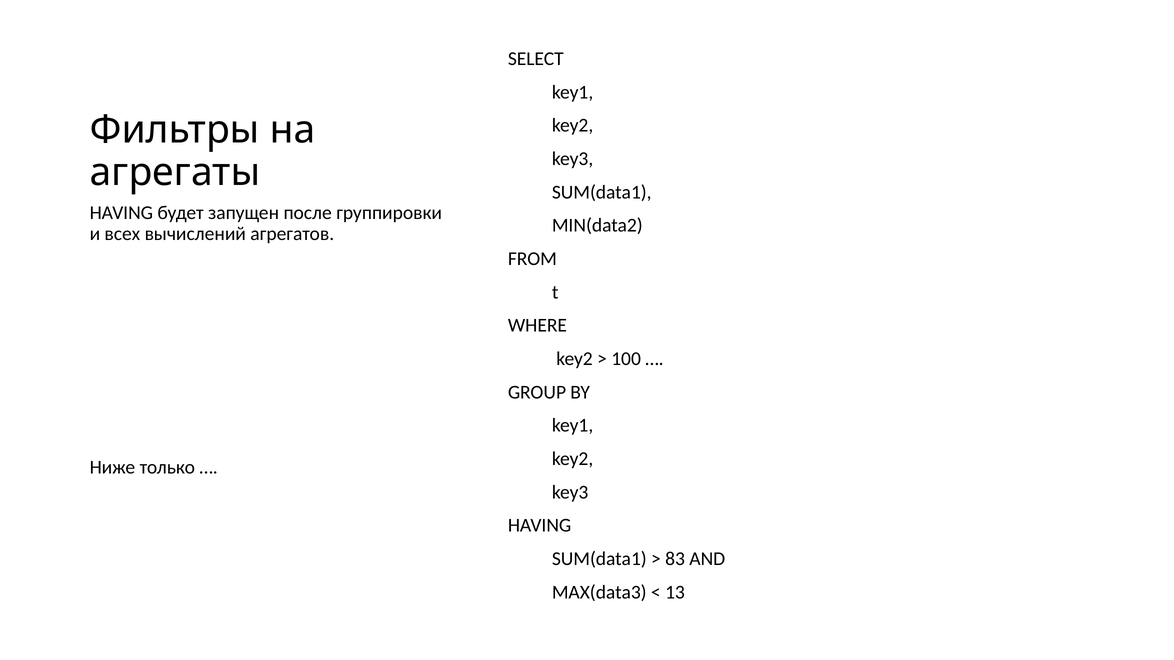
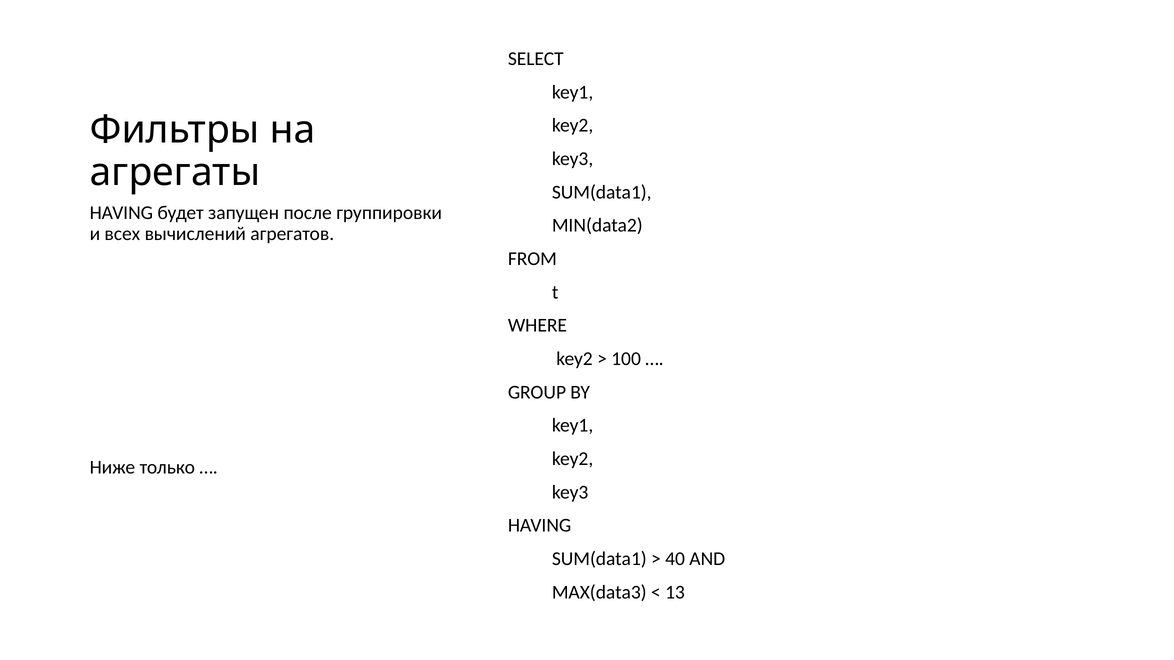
83: 83 -> 40 (675, 559)
